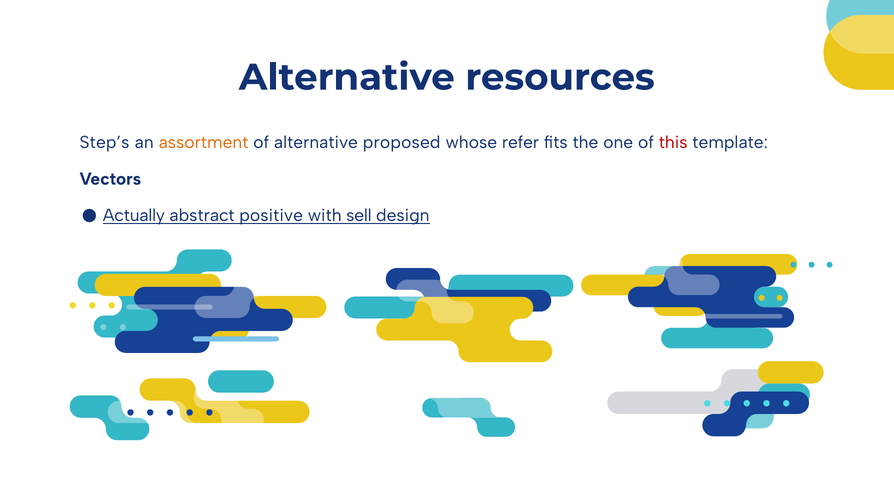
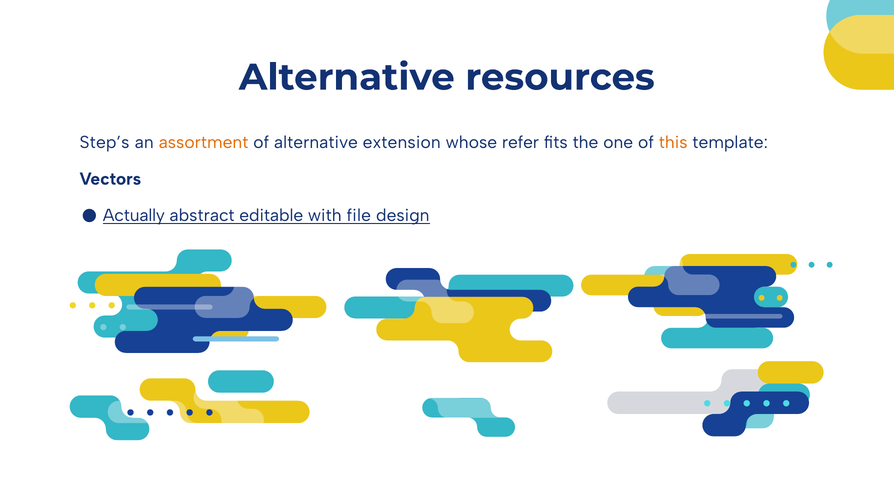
proposed: proposed -> extension (402, 143)
this colour: red -> orange (673, 143)
positive: positive -> editable (271, 215)
sell: sell -> file (359, 215)
